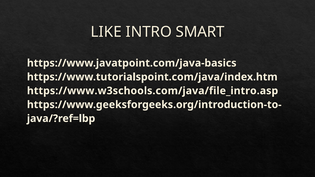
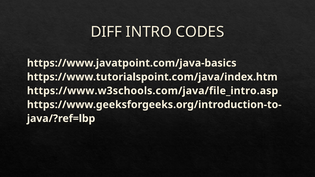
LIKE: LIKE -> DIFF (106, 32)
SMART: SMART -> CODES (200, 32)
